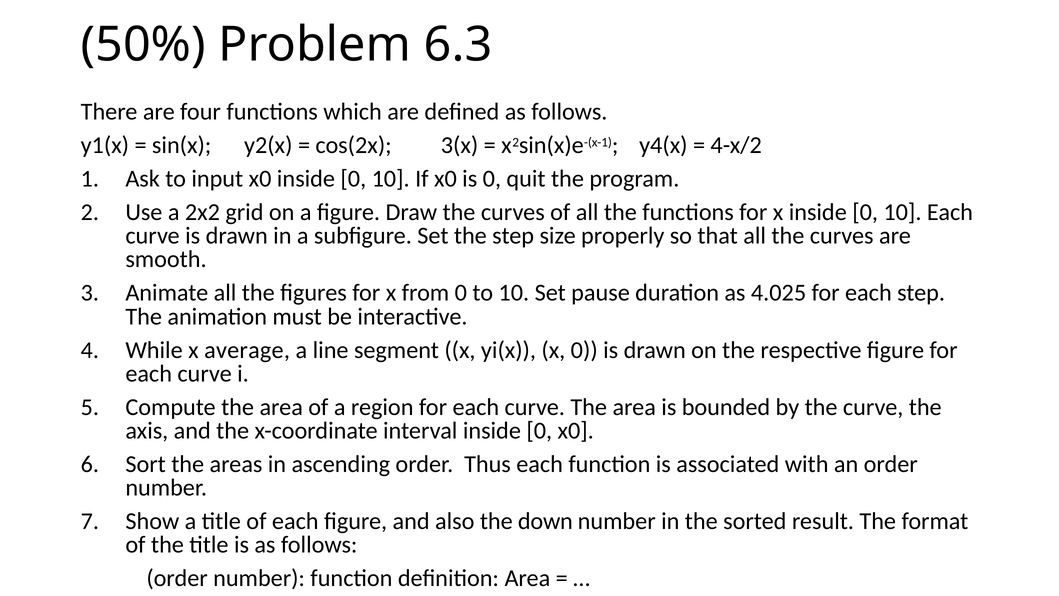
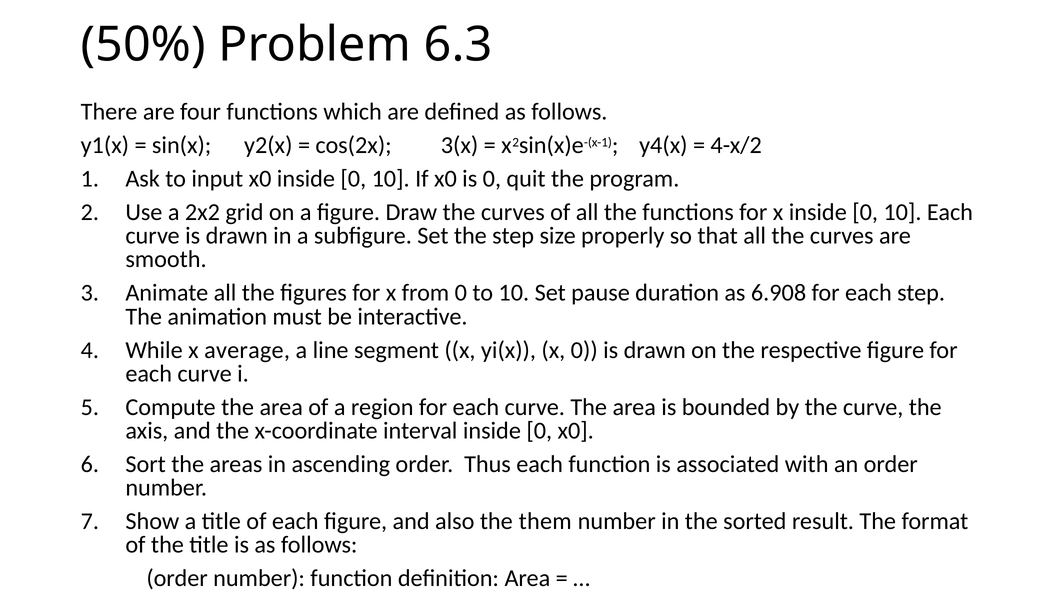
4.025: 4.025 -> 6.908 (779, 293)
down: down -> them (545, 521)
